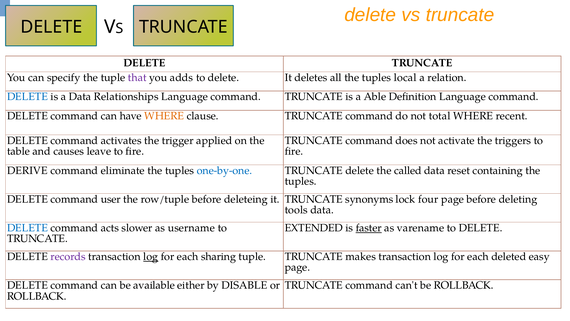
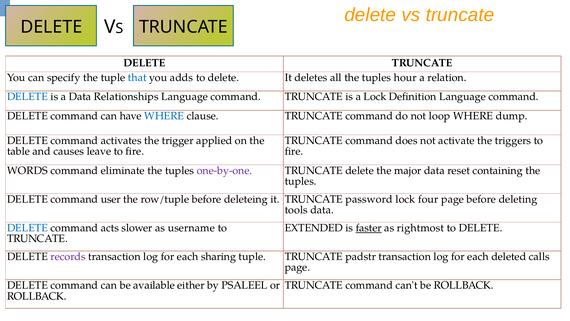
that colour: purple -> blue (137, 78)
local: local -> hour (405, 78)
a Able: Able -> Lock (375, 97)
WHERE colour: orange -> blue (164, 116)
total: total -> loop (440, 116)
recent: recent -> dump (512, 116)
DERIVE: DERIVE -> WORDS (27, 170)
one-by-one colour: blue -> purple (224, 170)
called: called -> major (408, 170)
synonyms: synonyms -> password (369, 199)
varename: varename -> rightmost (420, 228)
log underline: present -> none (151, 256)
makes: makes -> padstr (361, 256)
easy: easy -> calls (539, 256)
DISABLE: DISABLE -> PSALEEL (244, 285)
